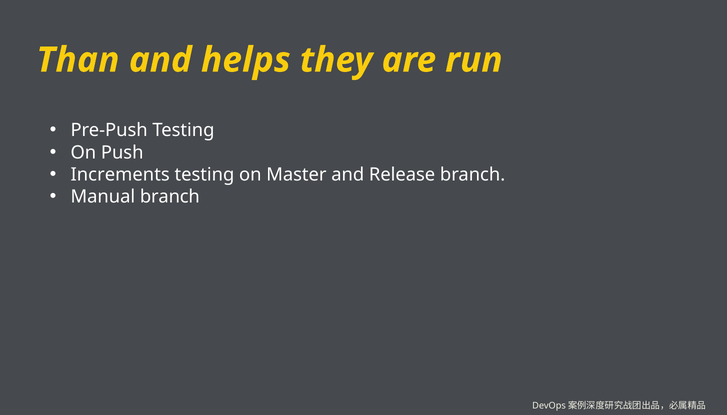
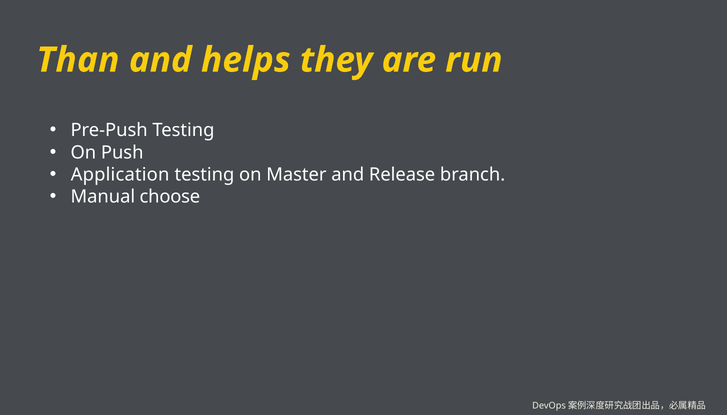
Increments: Increments -> Application (120, 174)
Manual branch: branch -> choose (170, 196)
